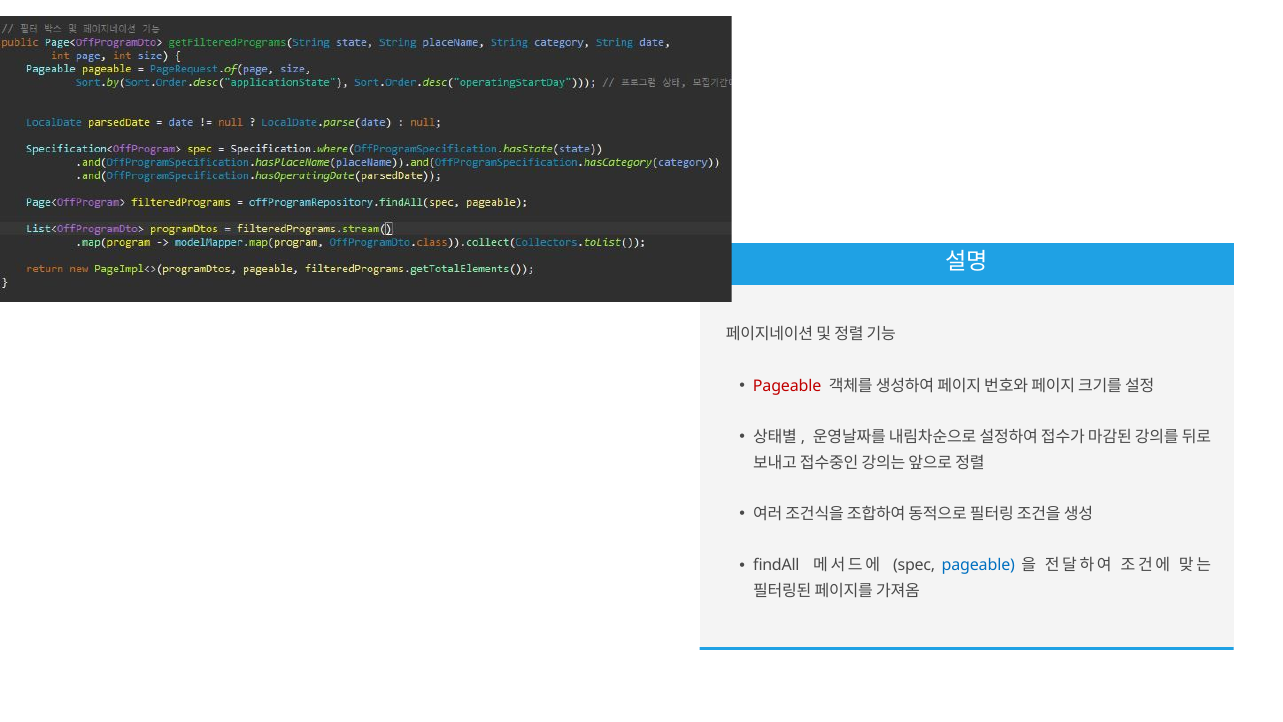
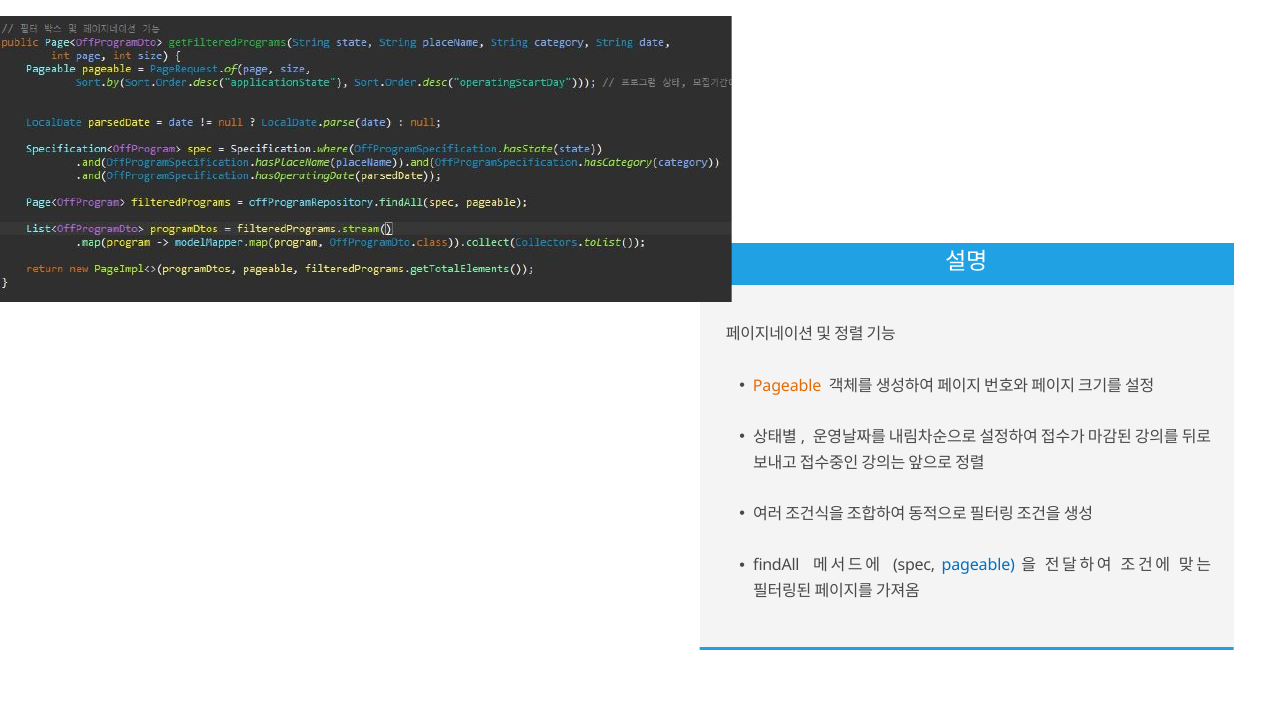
Pageable colour: red -> orange (787, 386)
